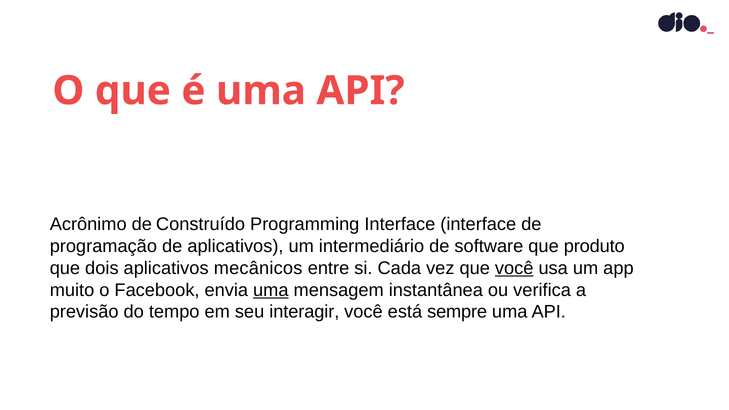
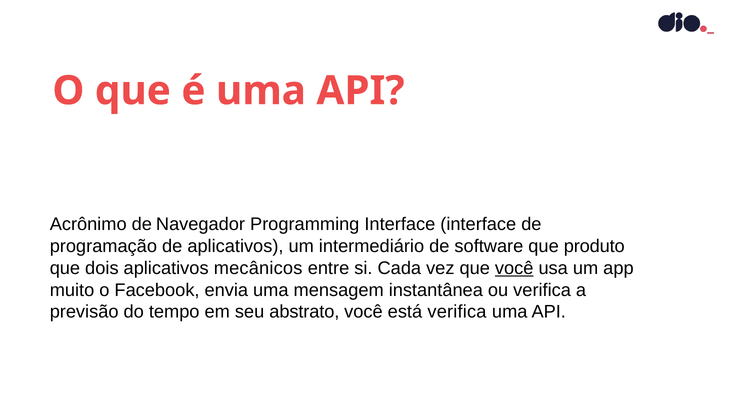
Construído: Construído -> Navegador (201, 225)
uma underline: present -> none (271, 290)
interagir: interagir -> abstrato (304, 312)
está sempre: sempre -> verifica (457, 312)
